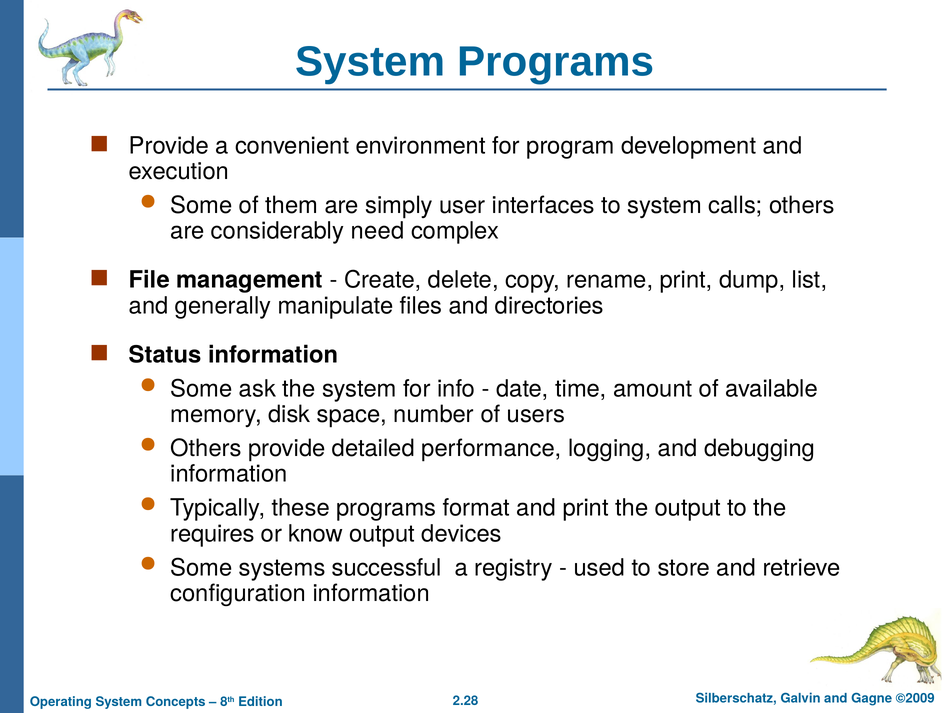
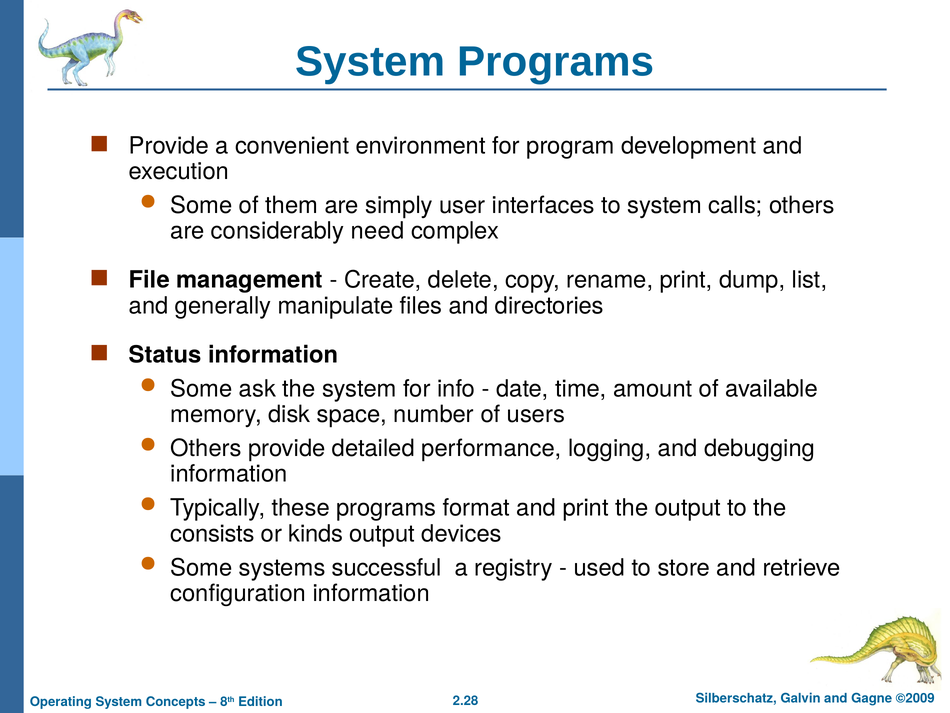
requires: requires -> consists (213, 533)
know: know -> kinds (316, 533)
